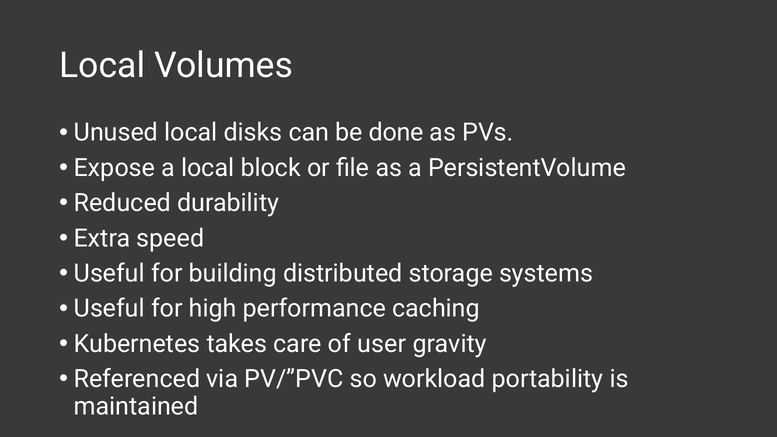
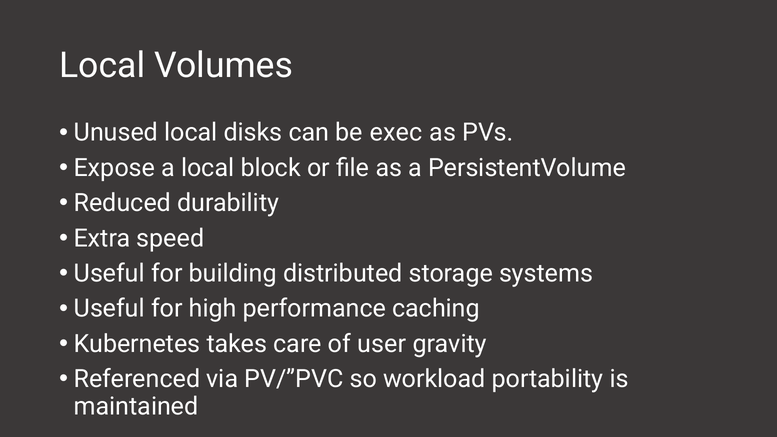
done: done -> exec (396, 133)
